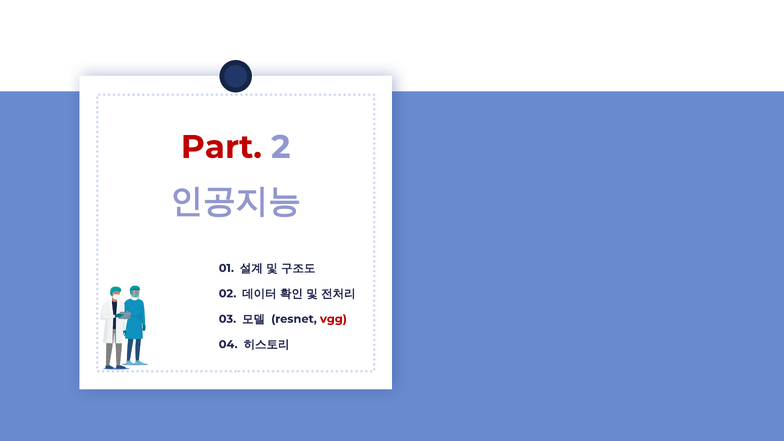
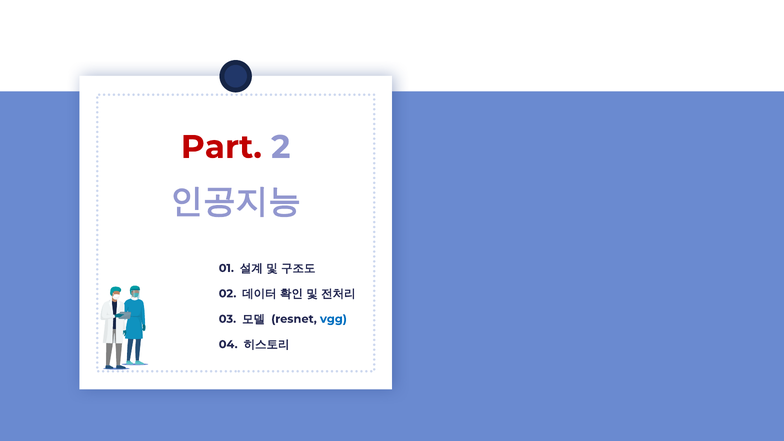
vgg colour: red -> blue (333, 319)
